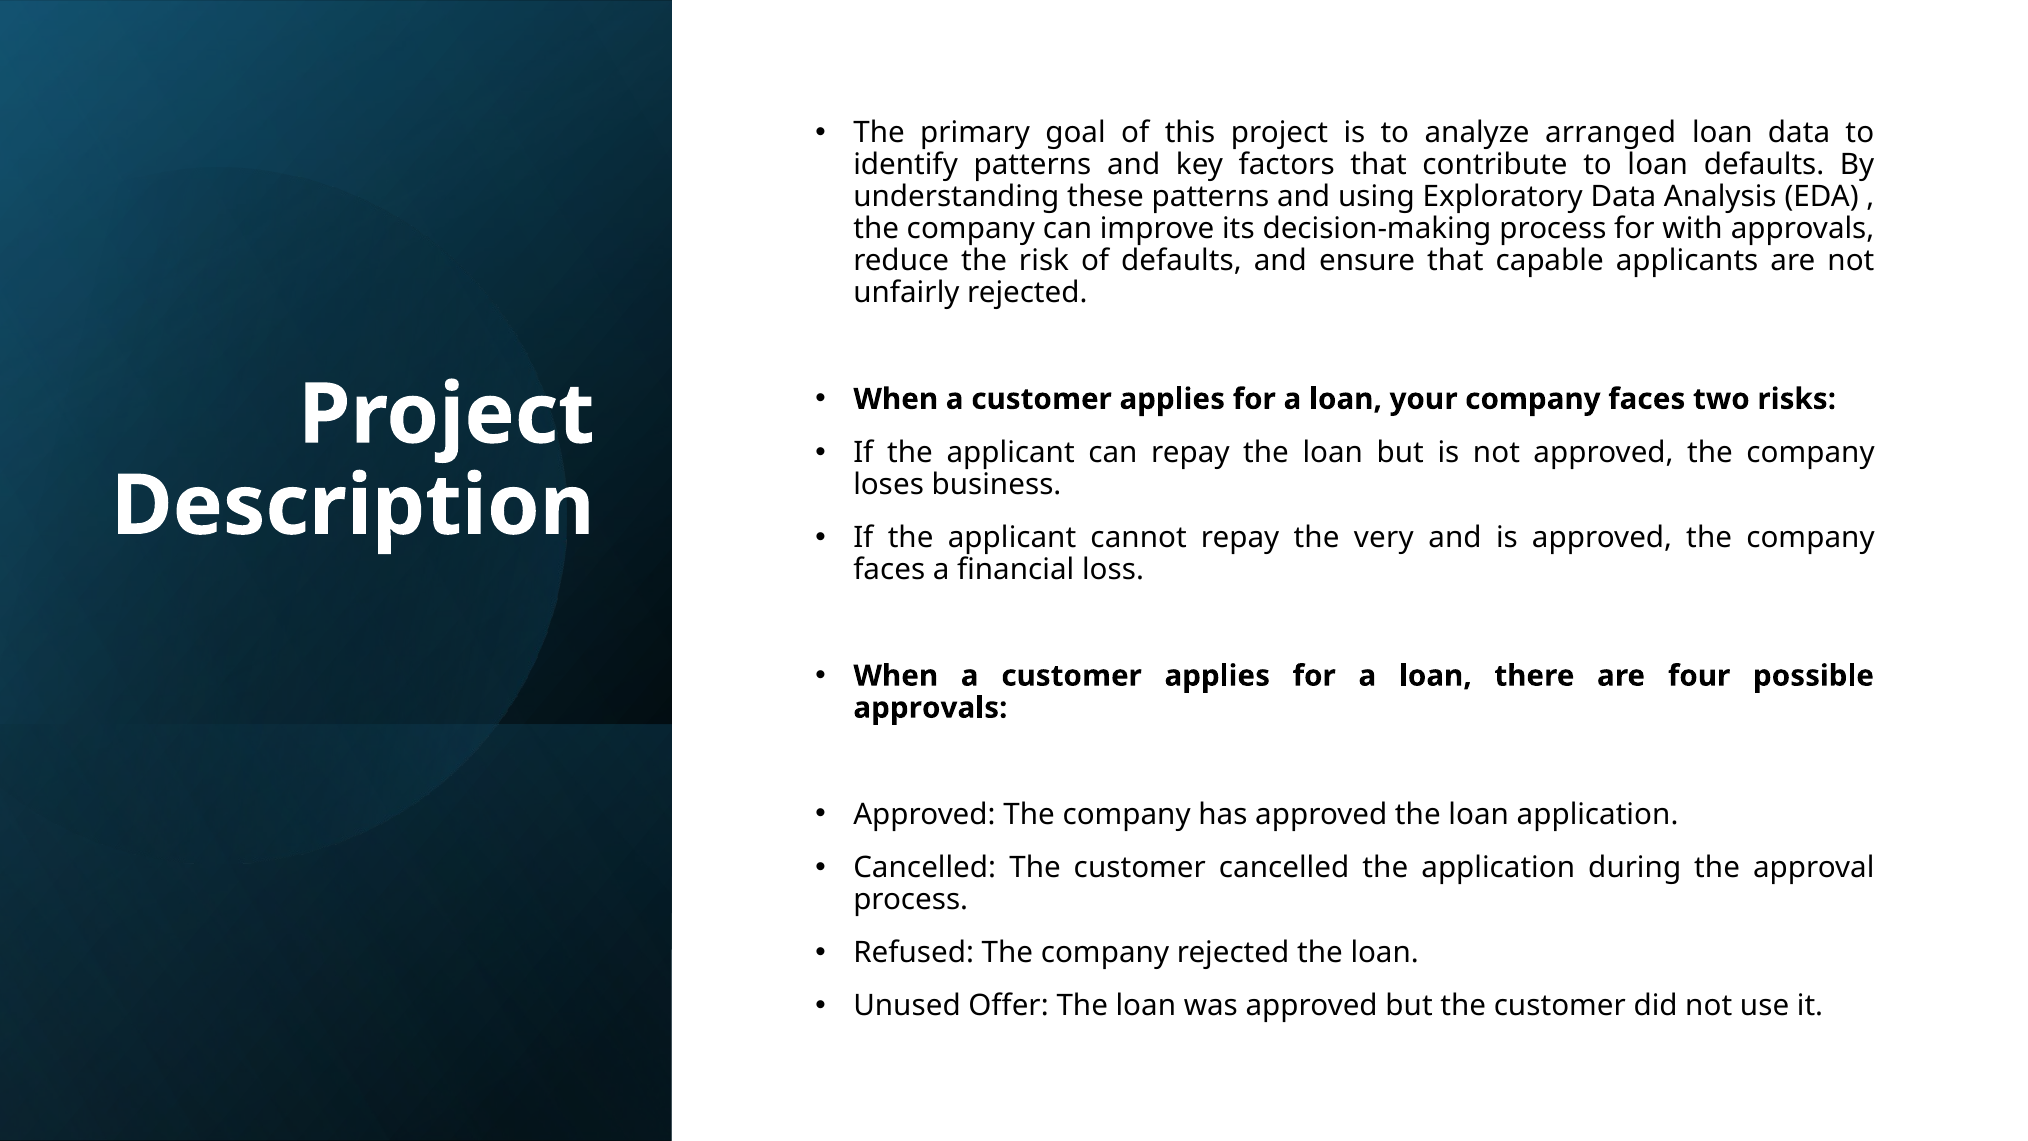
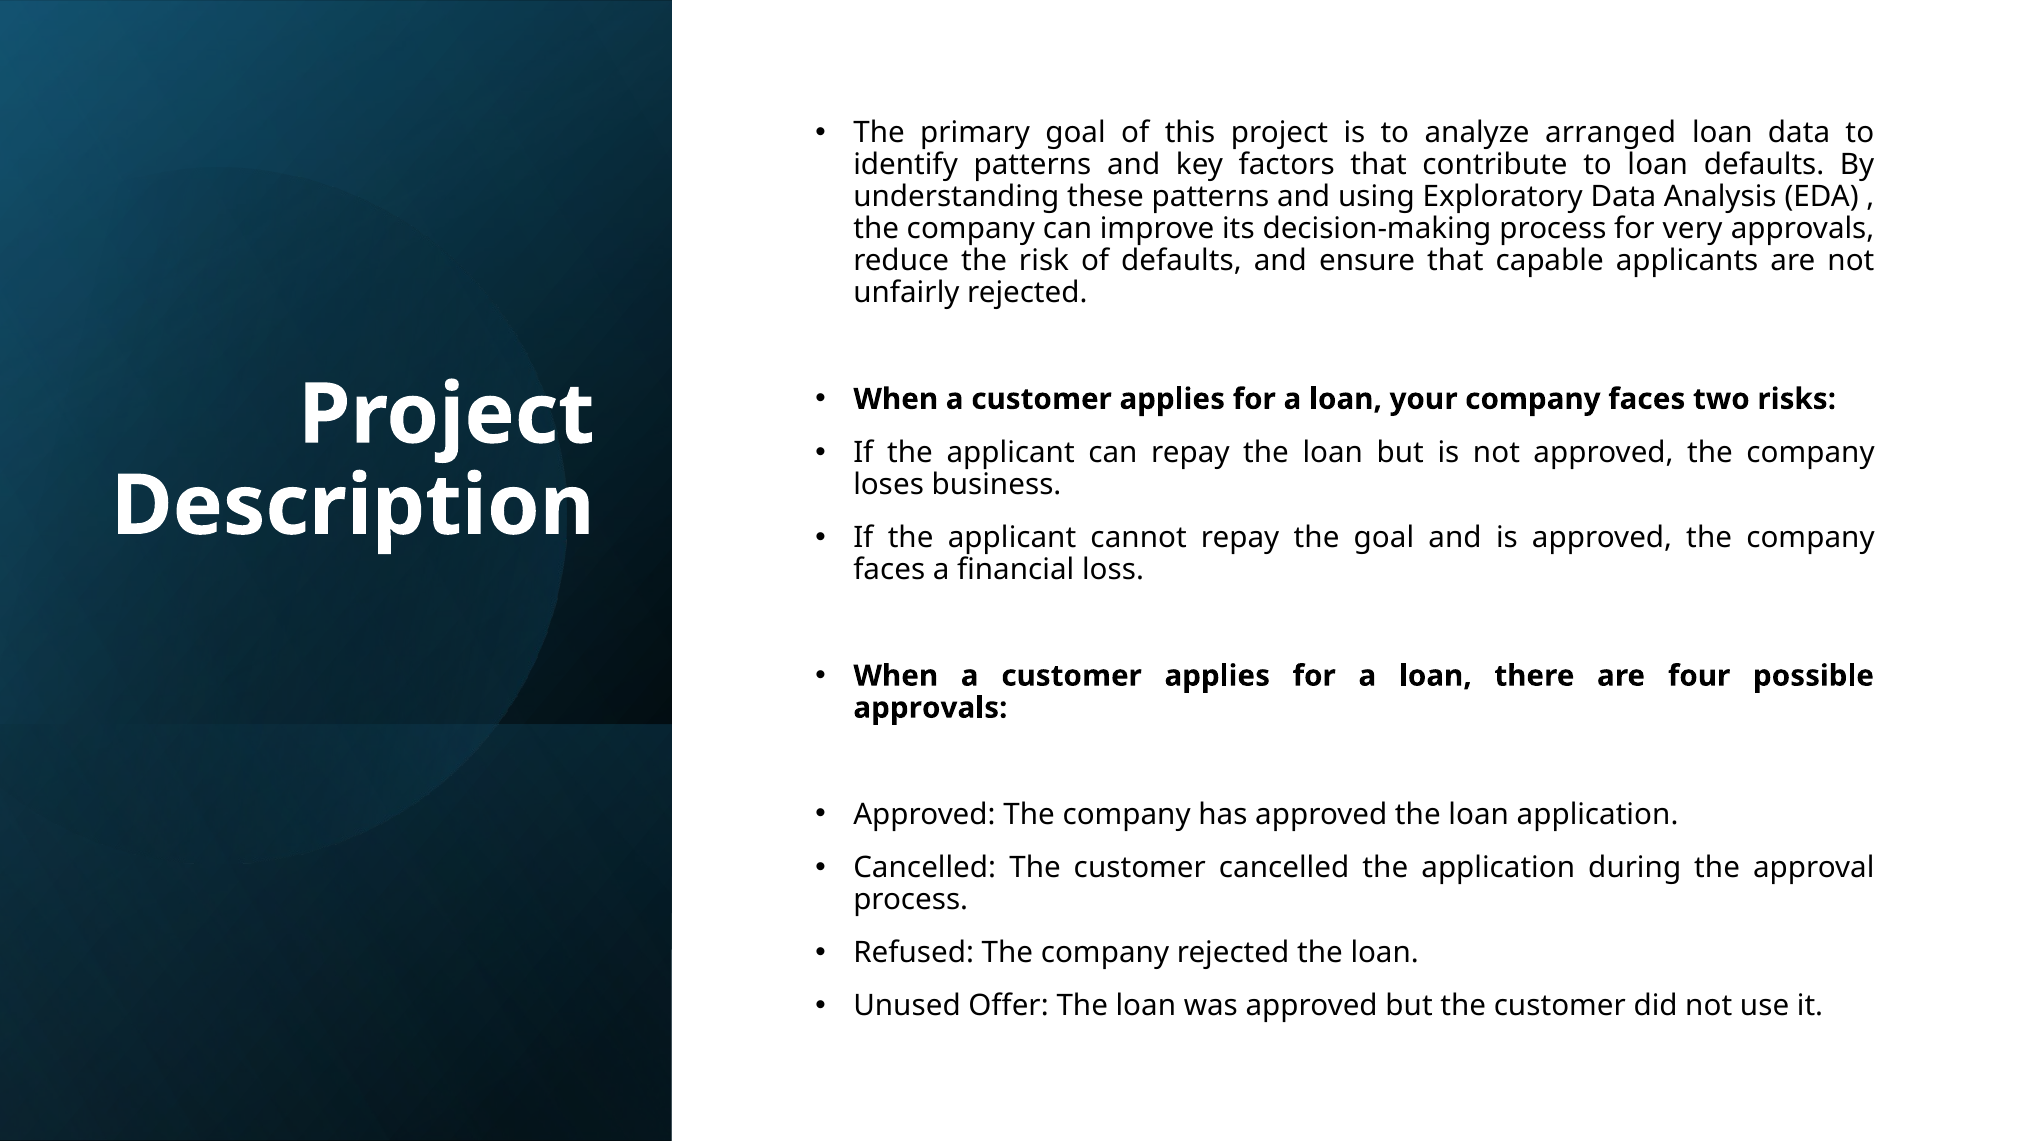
with: with -> very (1692, 229)
the very: very -> goal (1384, 537)
